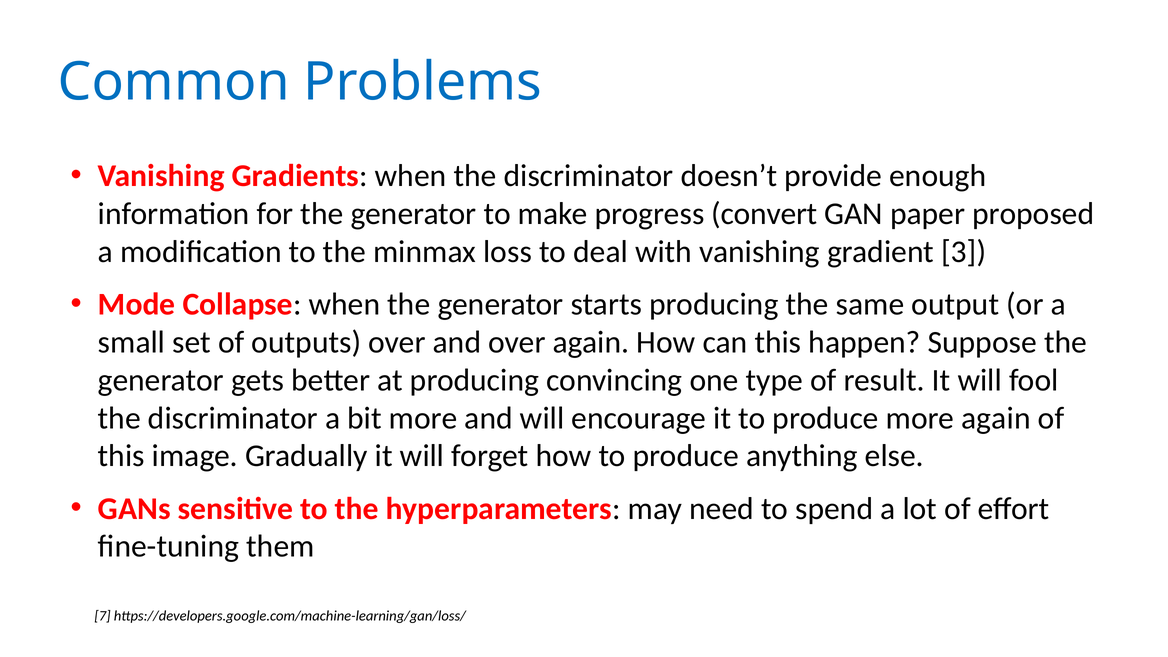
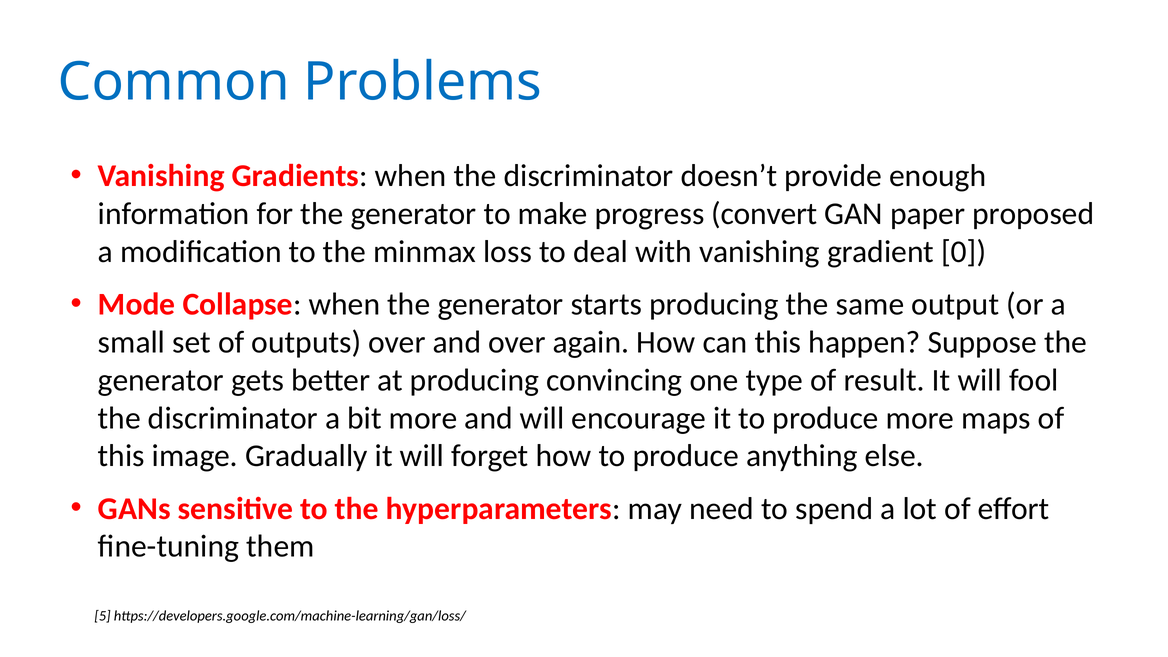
3: 3 -> 0 (964, 252)
more again: again -> maps (996, 418)
7: 7 -> 5 (102, 616)
